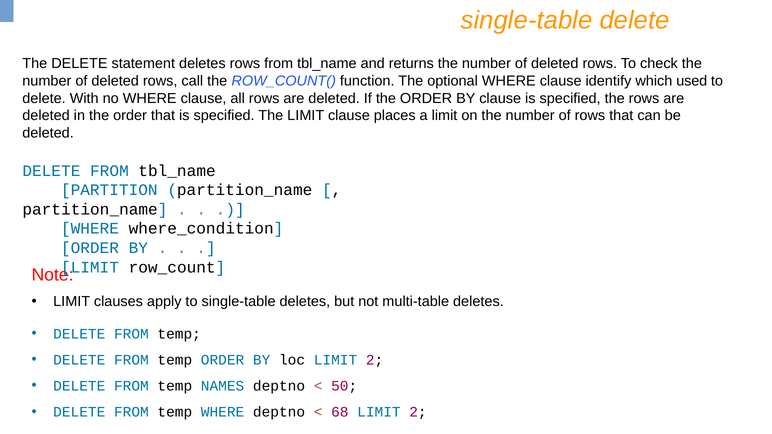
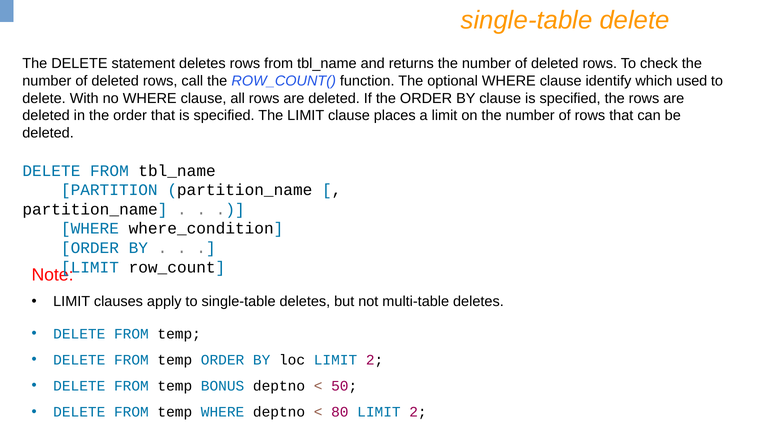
NAMES: NAMES -> BONUS (223, 386)
68: 68 -> 80 (340, 412)
